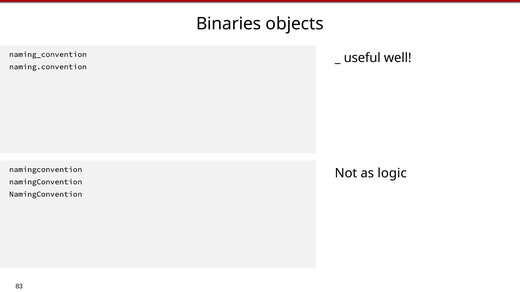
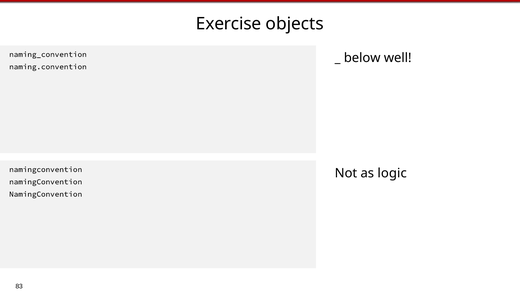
Binaries: Binaries -> Exercise (229, 24)
useful: useful -> below (362, 58)
